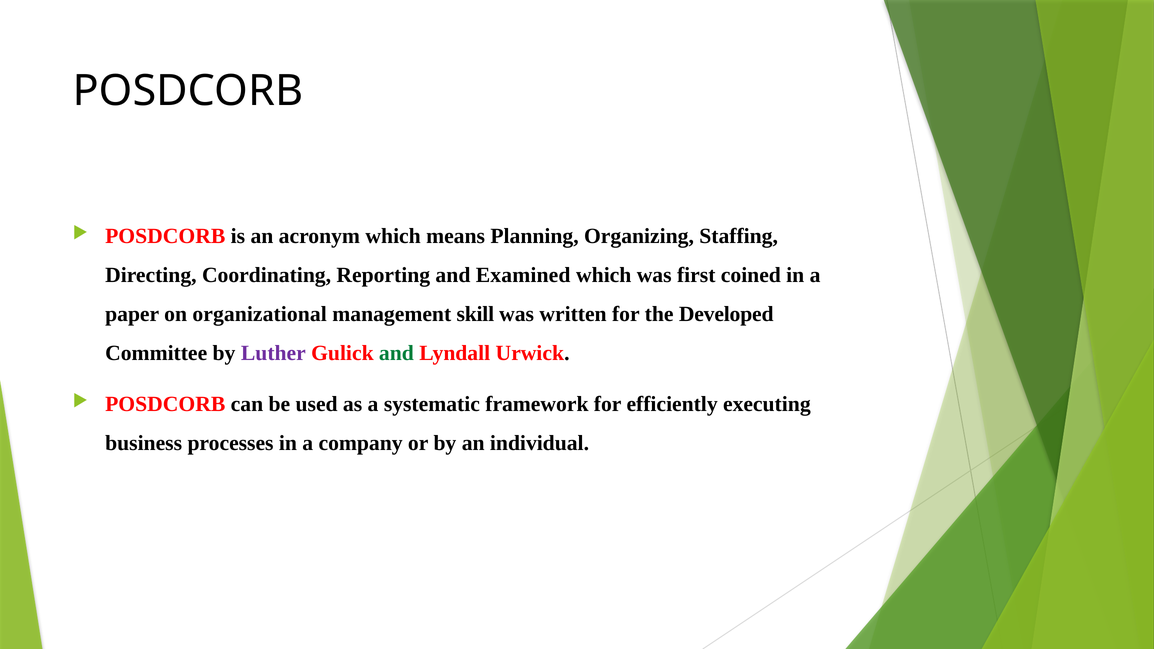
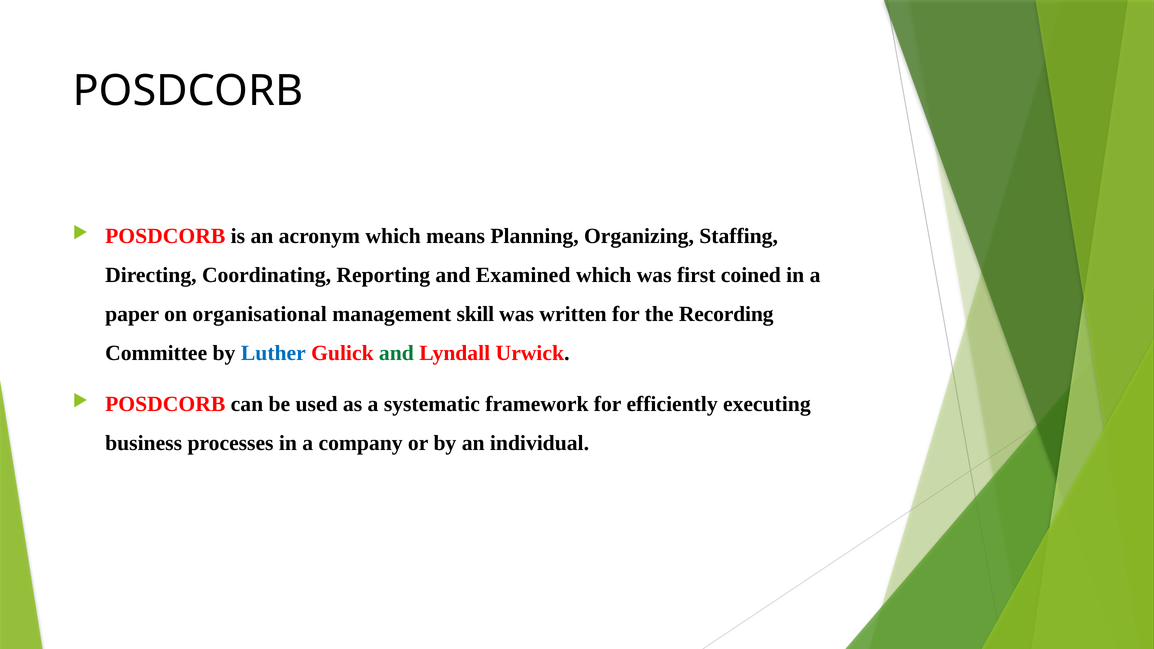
organizational: organizational -> organisational (260, 314)
Developed: Developed -> Recording (726, 314)
Luther colour: purple -> blue (273, 353)
